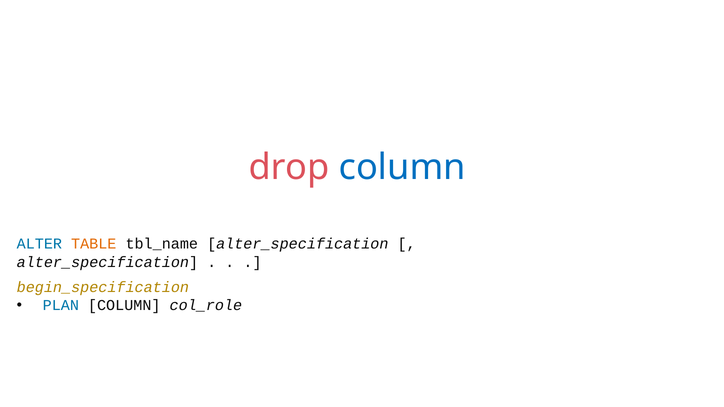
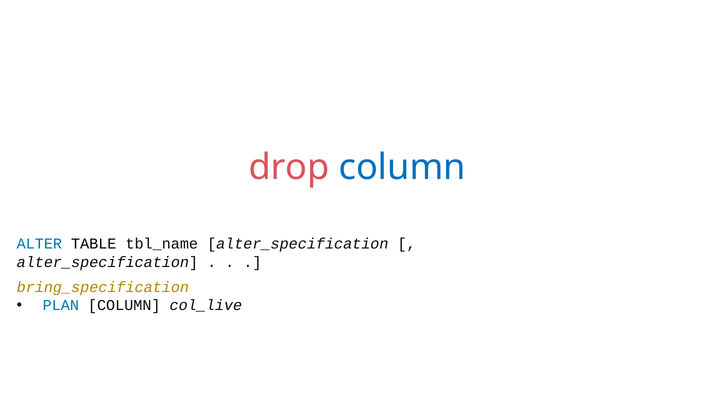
TABLE colour: orange -> black (94, 244)
begin_specification: begin_specification -> bring_specification (103, 288)
col_role: col_role -> col_live (206, 306)
